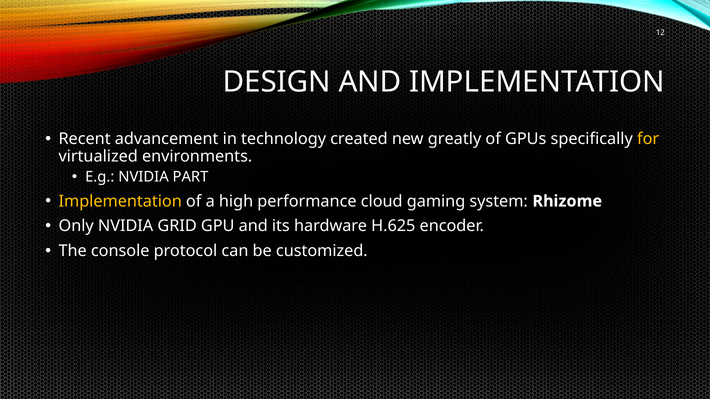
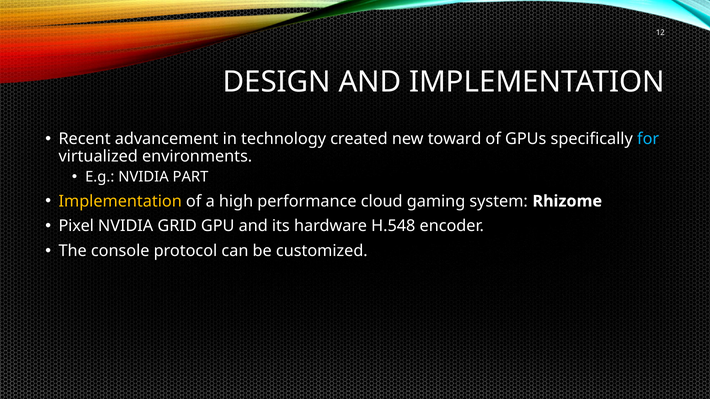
greatly: greatly -> toward (455, 139)
for colour: yellow -> light blue (648, 139)
Only: Only -> Pixel (76, 226)
H.625: H.625 -> H.548 (393, 226)
